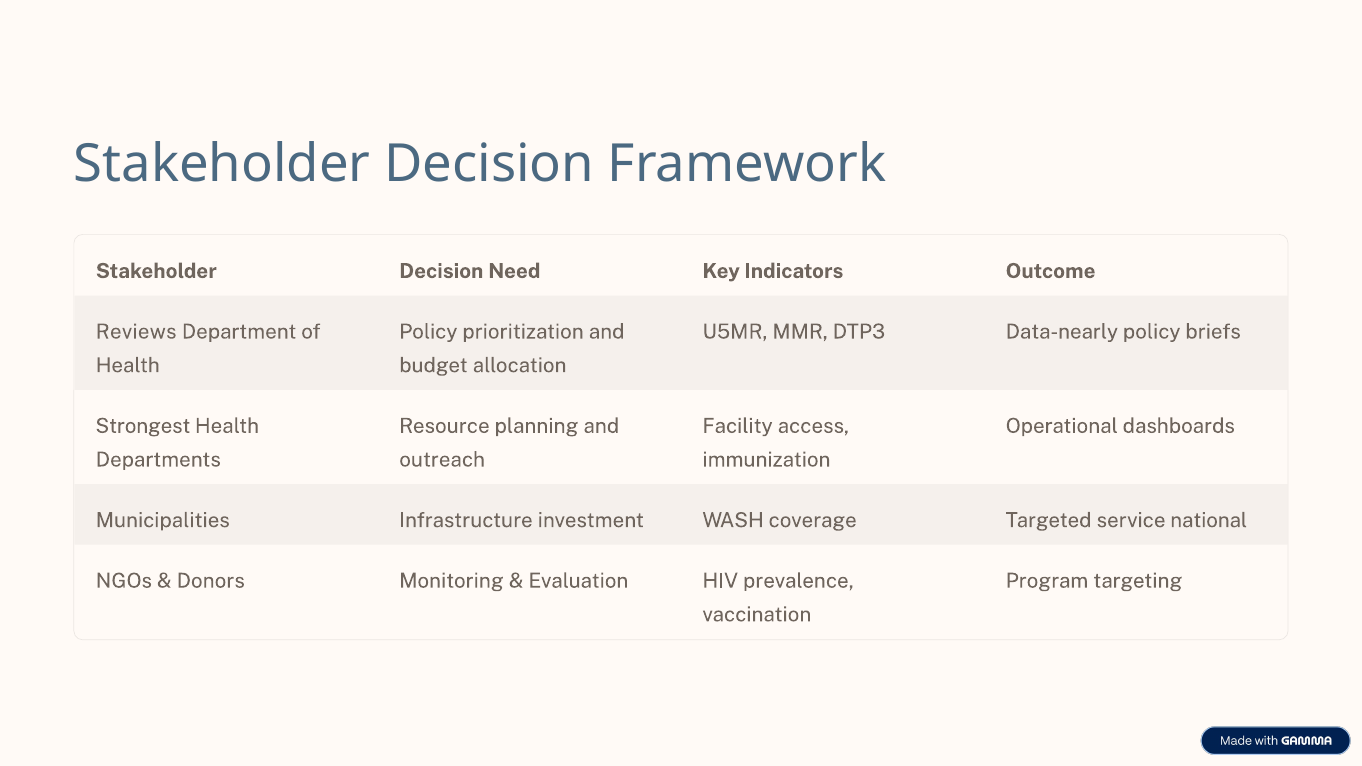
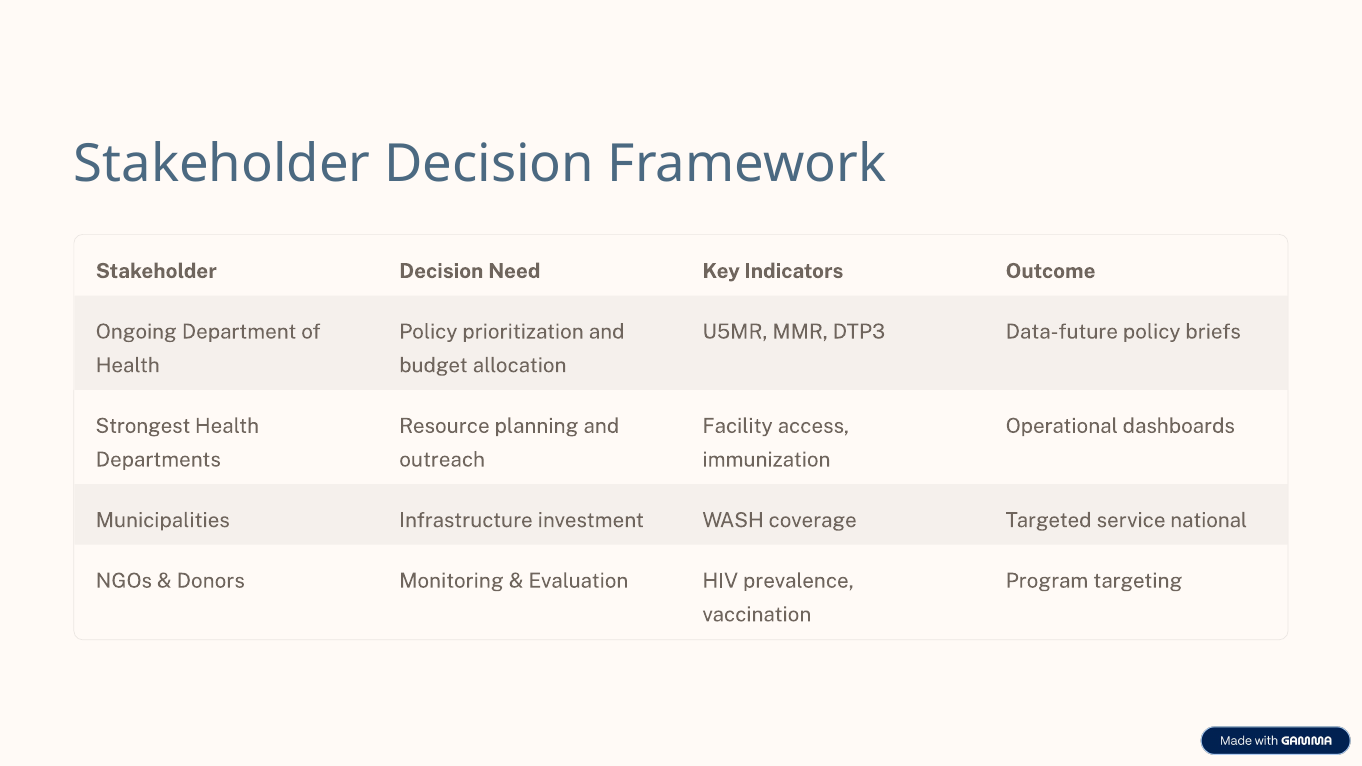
Reviews: Reviews -> Ongoing (136, 332)
Data-nearly: Data-nearly -> Data-future (1062, 332)
